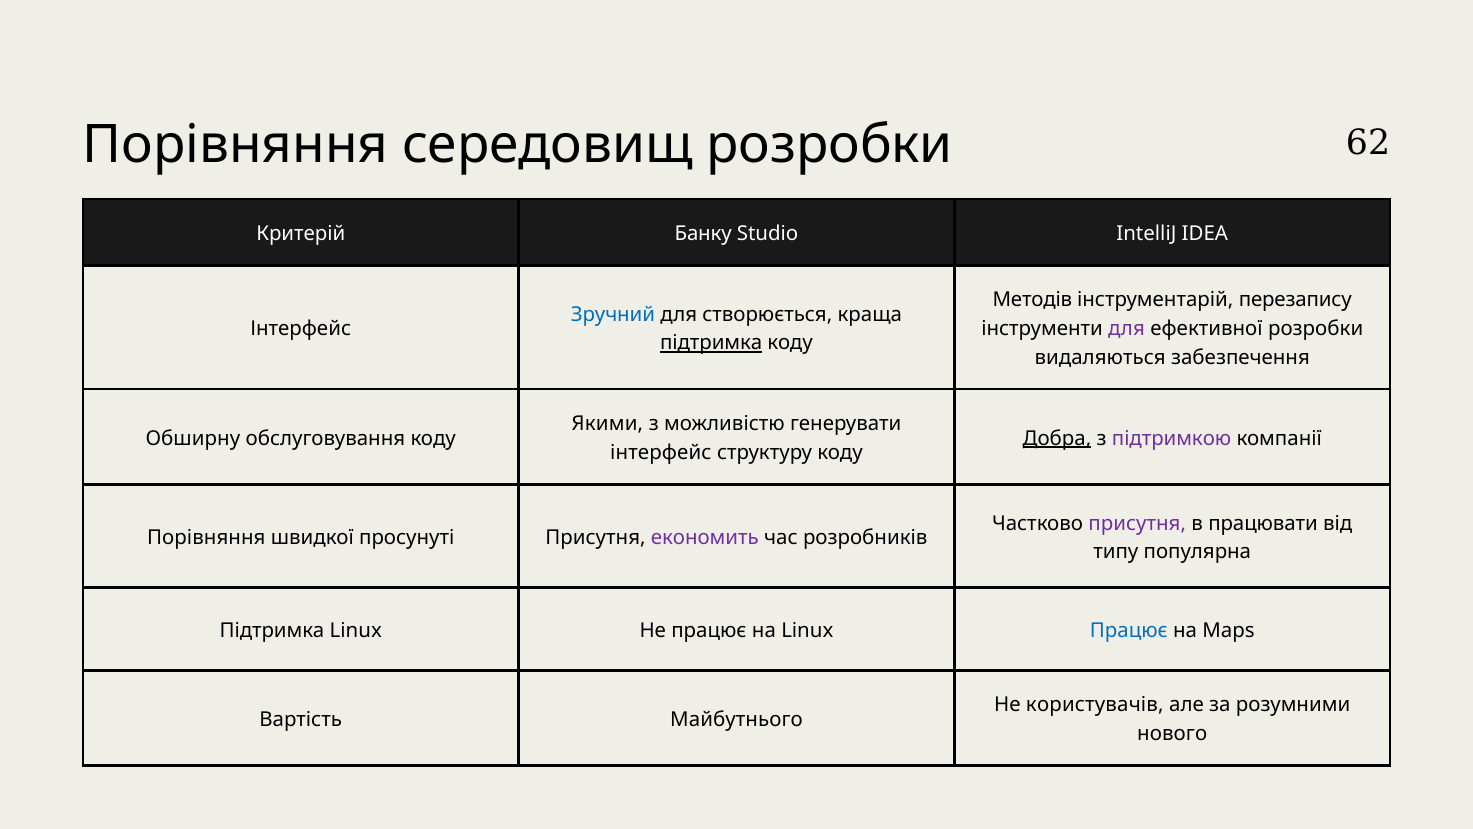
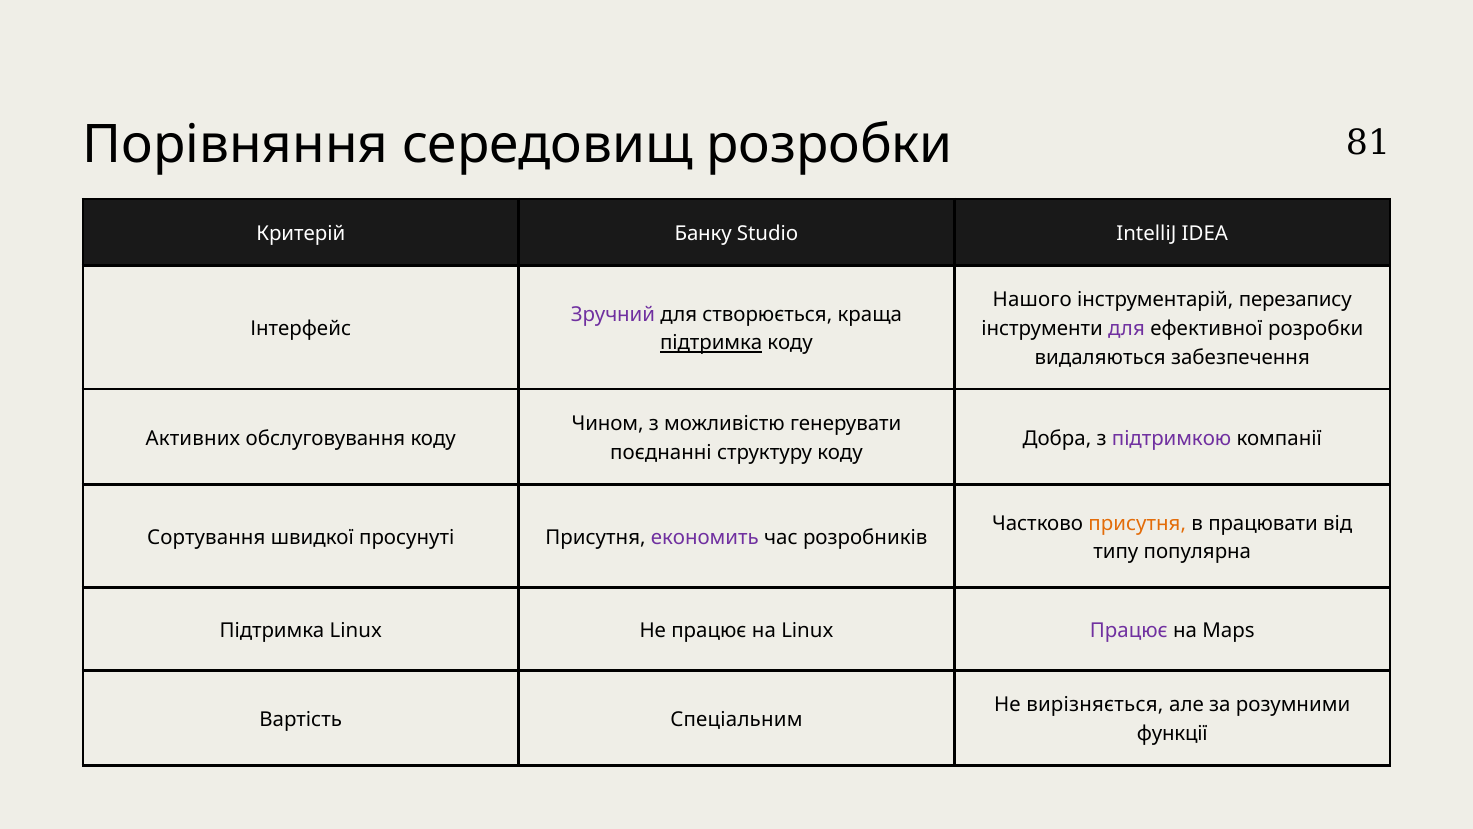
62: 62 -> 81 (1368, 143)
Методів: Методів -> Нашого (1032, 300)
Зручний colour: blue -> purple (613, 314)
Якими: Якими -> Чином (608, 424)
Обширну: Обширну -> Активних (193, 438)
Добра underline: present -> none (1057, 438)
інтерфейс: інтерфейс -> поєднанні (661, 452)
присутня colour: purple -> orange (1137, 523)
Порівняння: Порівняння -> Сортування (206, 537)
Працює colour: blue -> purple (1129, 630)
користувачів: користувачів -> вирізняється (1095, 705)
Майбутнього: Майбутнього -> Спеціальним (736, 719)
нового: нового -> функції (1172, 733)
